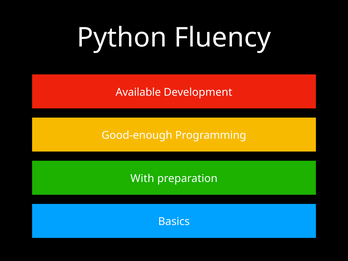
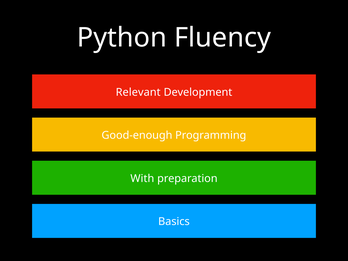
Available: Available -> Relevant (138, 92)
